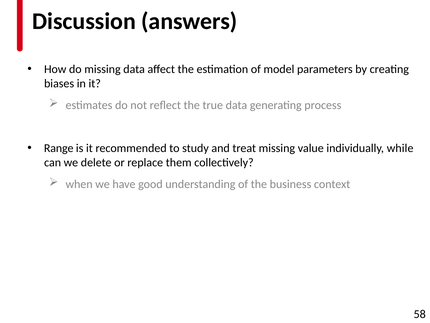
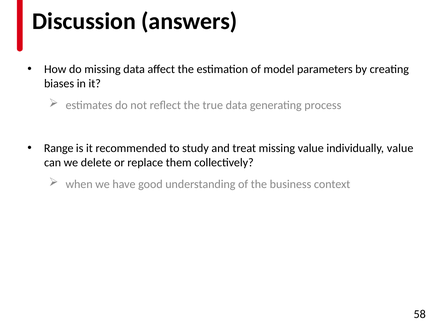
individually while: while -> value (400, 148)
